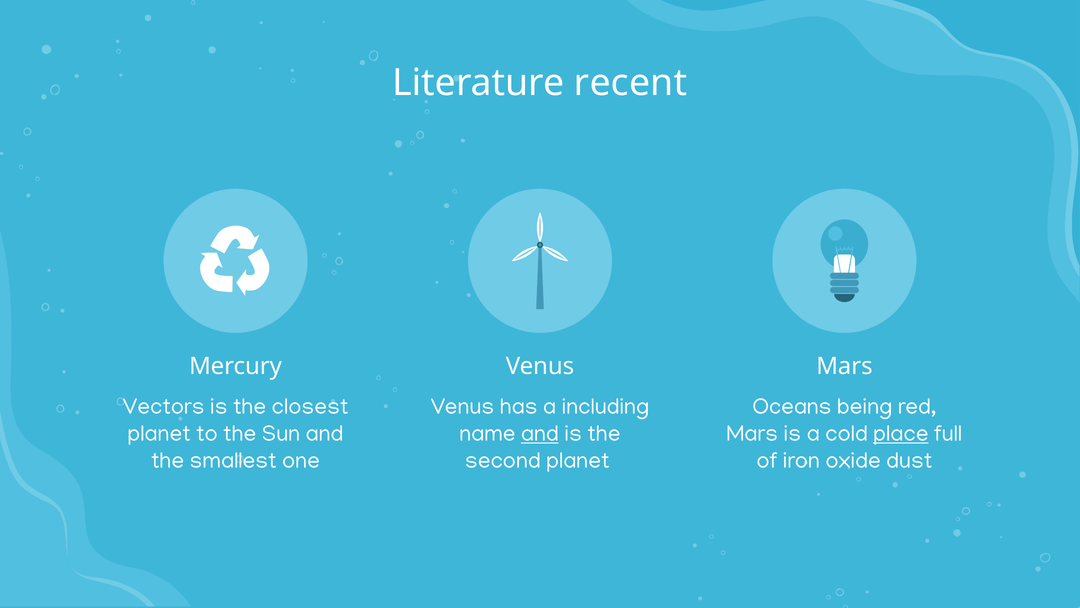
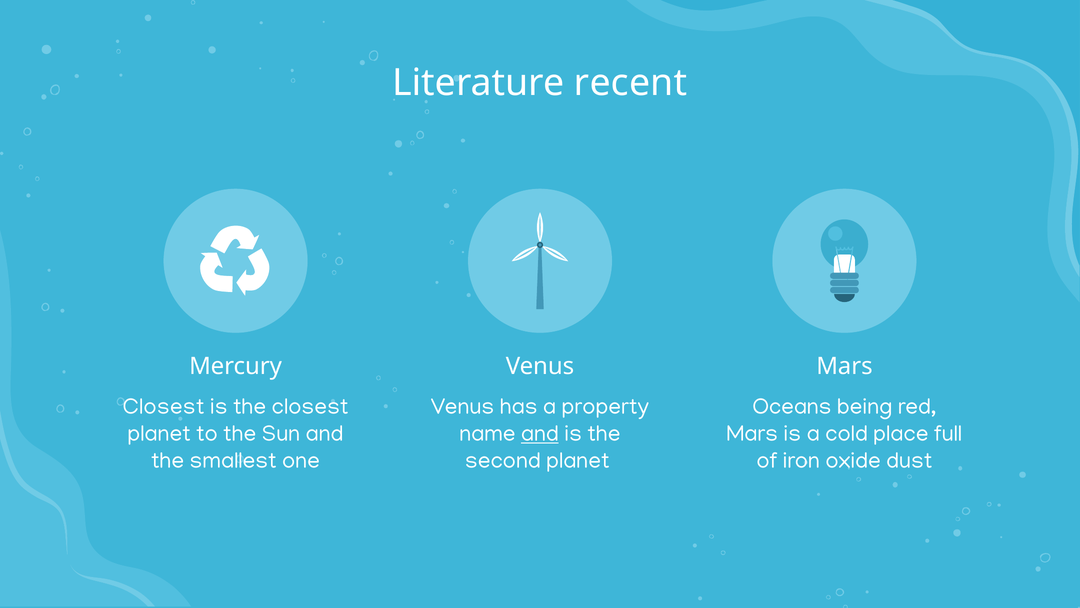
Vectors: Vectors -> Closest (163, 406)
including: including -> property (605, 406)
place underline: present -> none (901, 433)
